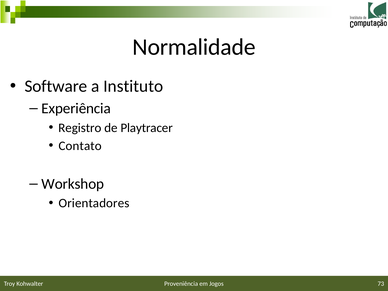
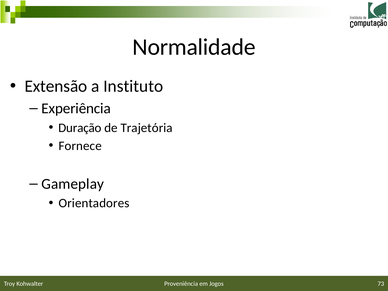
Software: Software -> Extensão (56, 86)
Registro: Registro -> Duração (80, 128)
Playtracer: Playtracer -> Trajetória (147, 128)
Contato: Contato -> Fornece (80, 146)
Workshop: Workshop -> Gameplay (73, 184)
